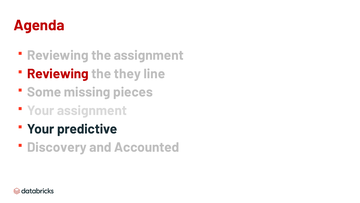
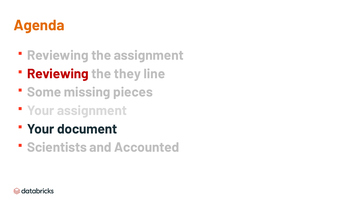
Agenda colour: red -> orange (39, 25)
predictive: predictive -> document (87, 129)
Discovery: Discovery -> Scientists (57, 147)
